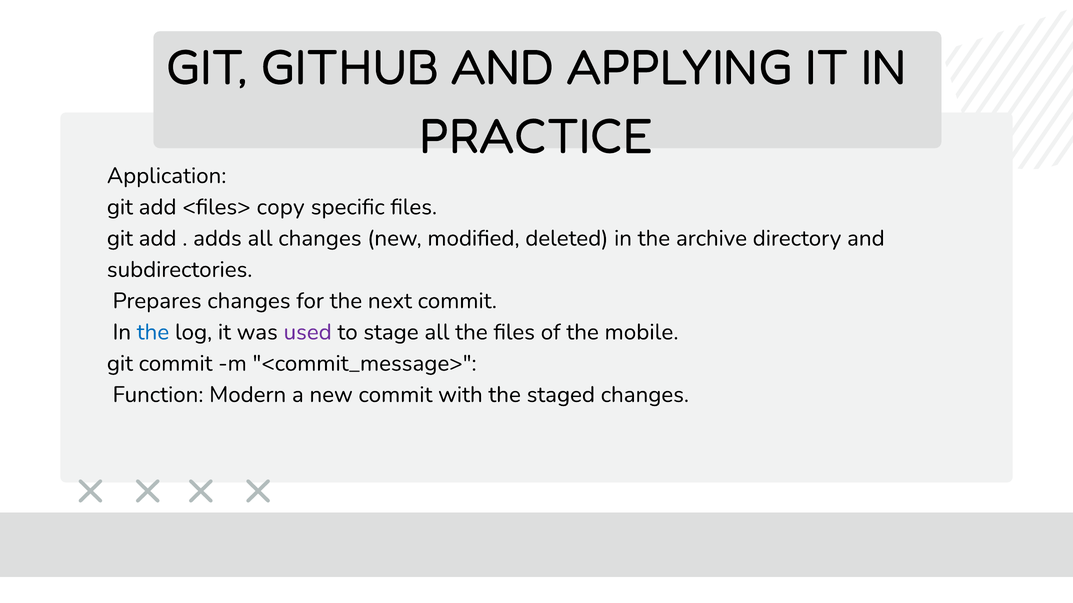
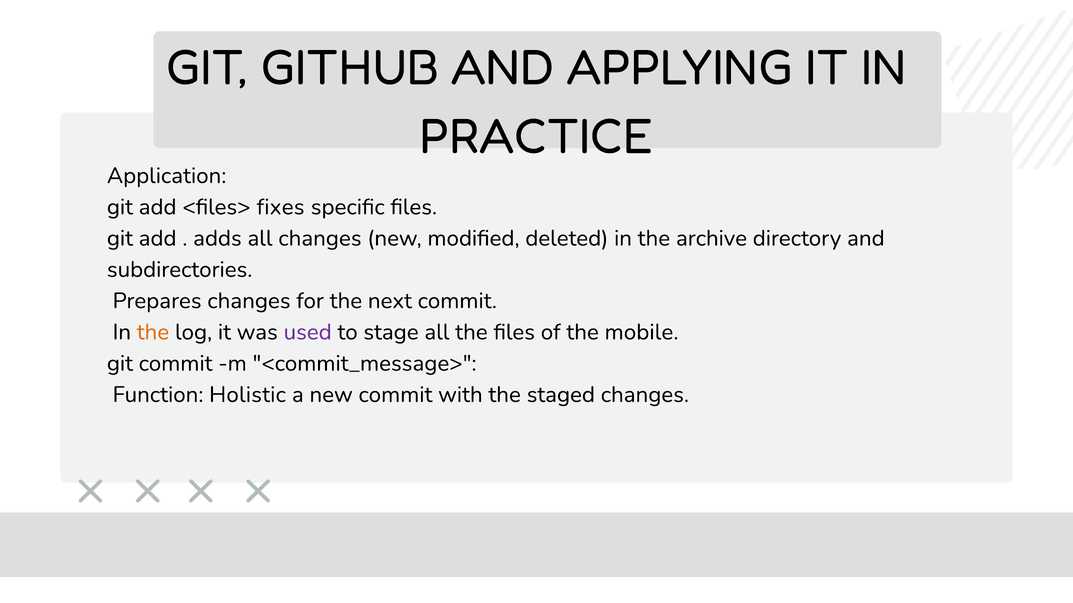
copy: copy -> fixes (281, 207)
the colour: blue -> orange (153, 332)
Modern: Modern -> Holistic (248, 395)
